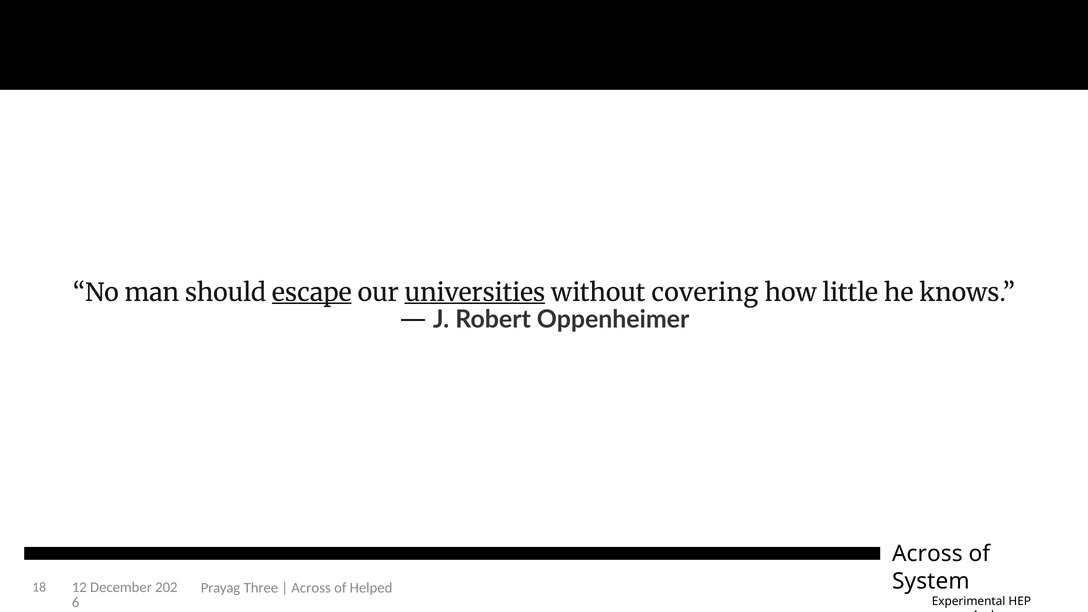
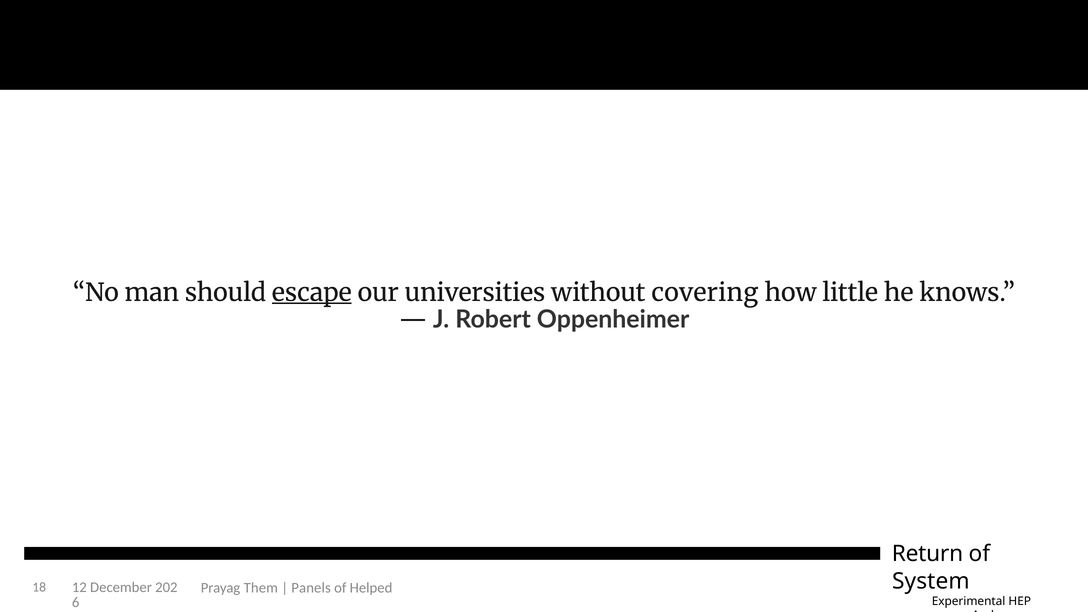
universities underline: present -> none (475, 293)
Across: Across -> Return (927, 554)
Three: Three -> Them (261, 588)
Across: Across -> Panels (311, 588)
